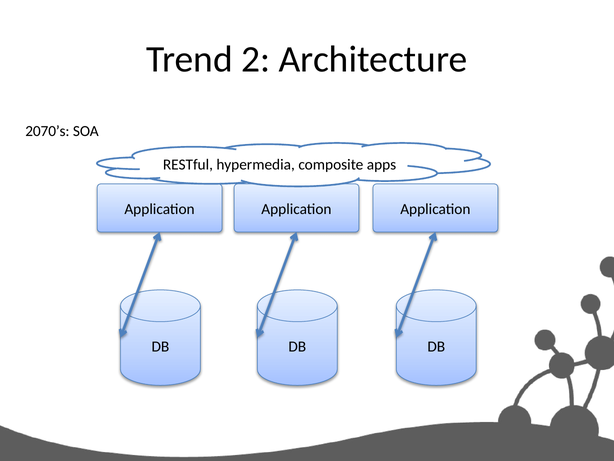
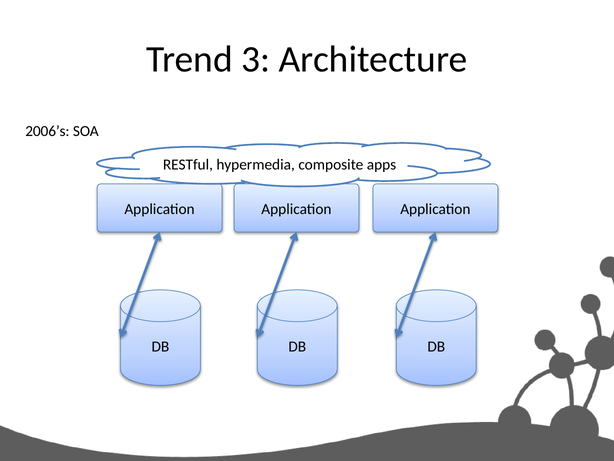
2: 2 -> 3 (256, 59)
2070’s: 2070’s -> 2006’s (47, 131)
